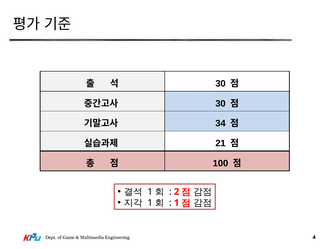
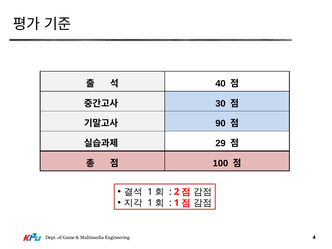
30: 30 -> 40 (221, 84)
34: 34 -> 90 (221, 123)
21: 21 -> 29 (221, 143)
